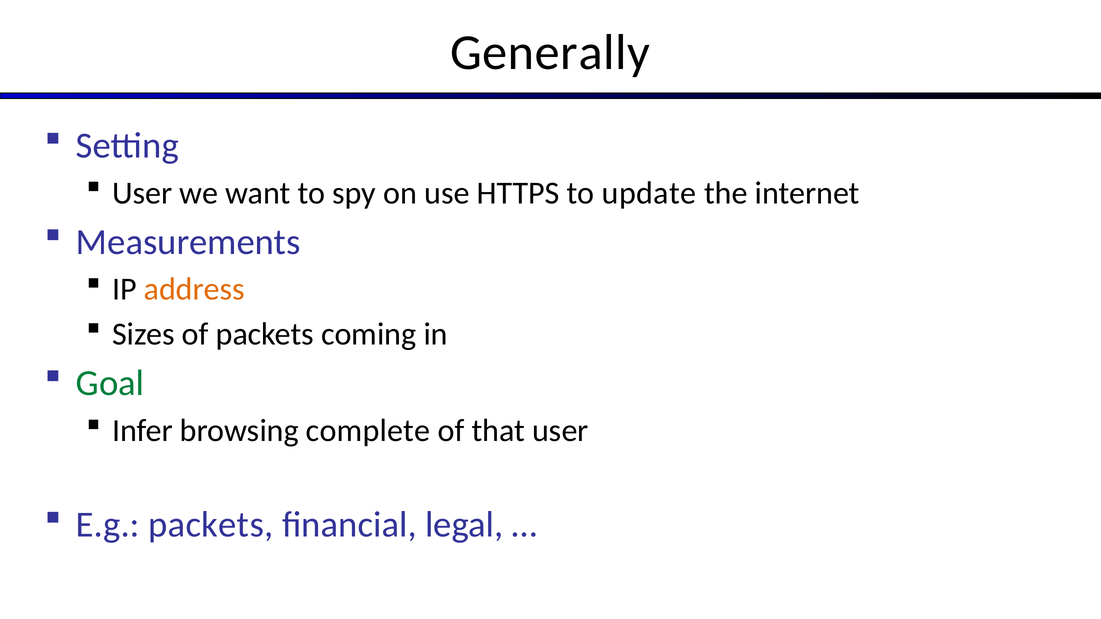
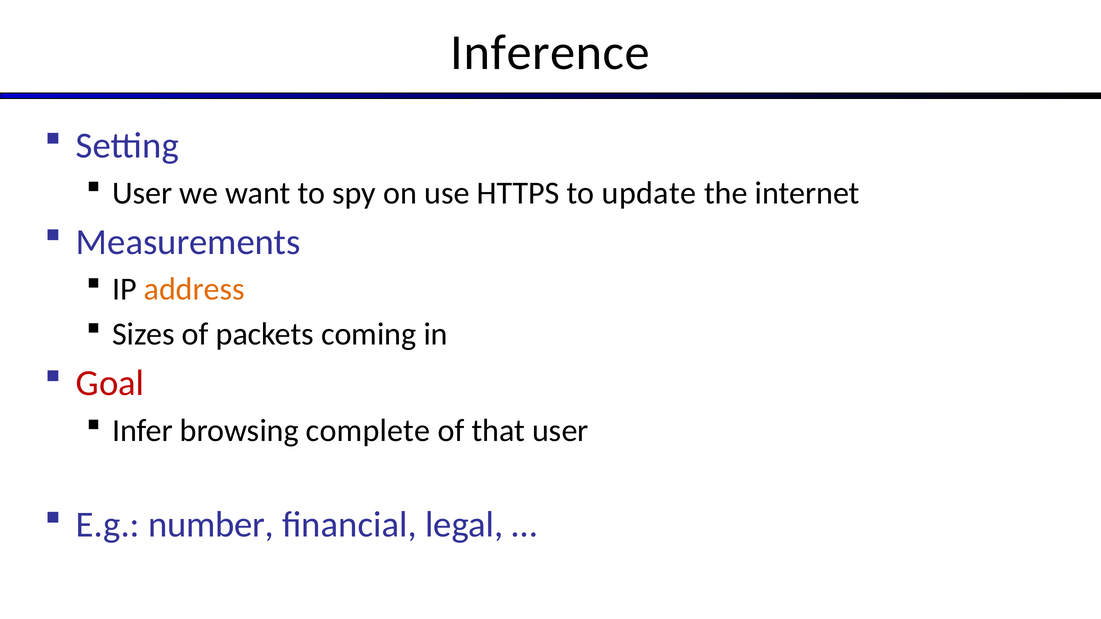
Generally: Generally -> Inference (550, 53)
Goal colour: green -> red (110, 383)
E.g packets: packets -> number (211, 525)
